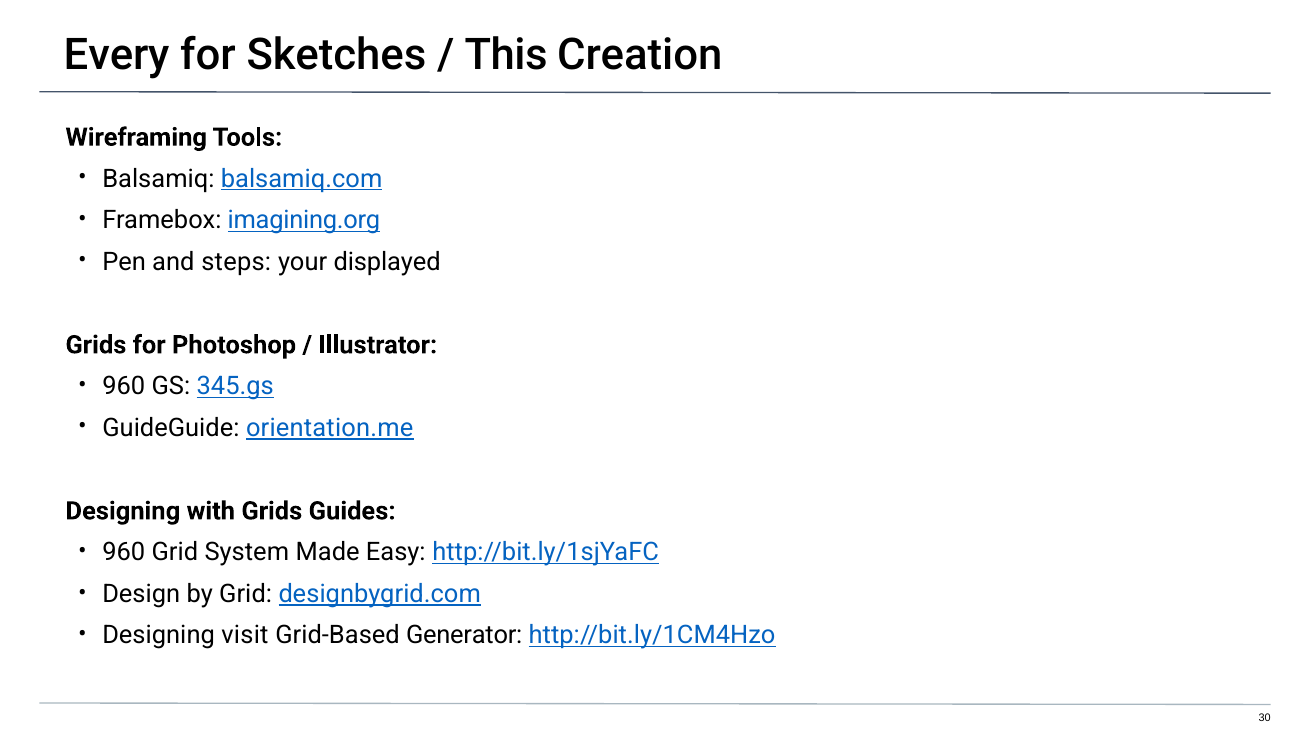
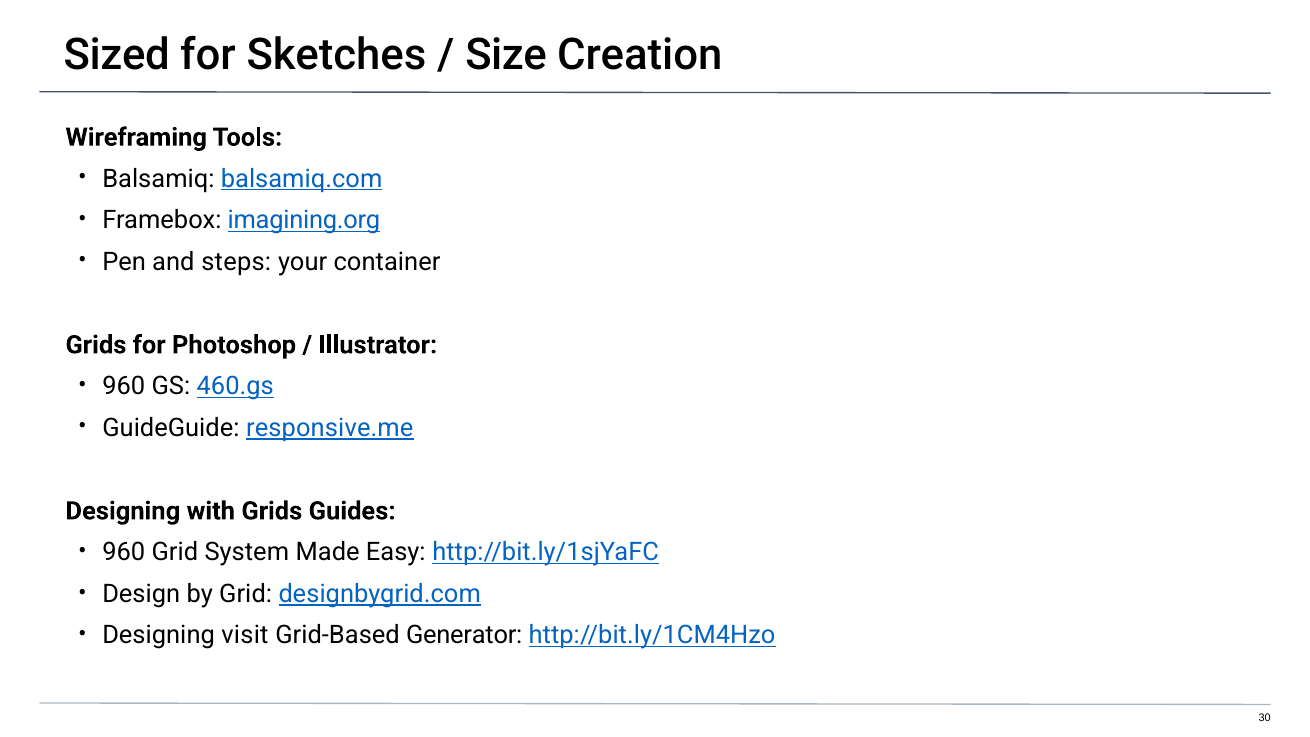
Every: Every -> Sized (117, 55)
This: This -> Size (506, 55)
displayed: displayed -> container (387, 262)
345.gs: 345.gs -> 460.gs (235, 386)
orientation.me: orientation.me -> responsive.me (330, 428)
